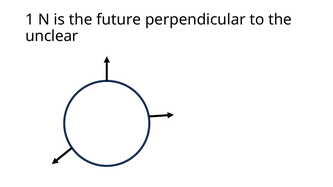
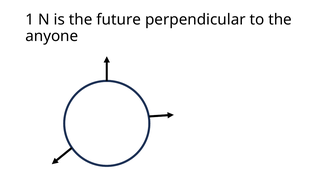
unclear: unclear -> anyone (52, 36)
